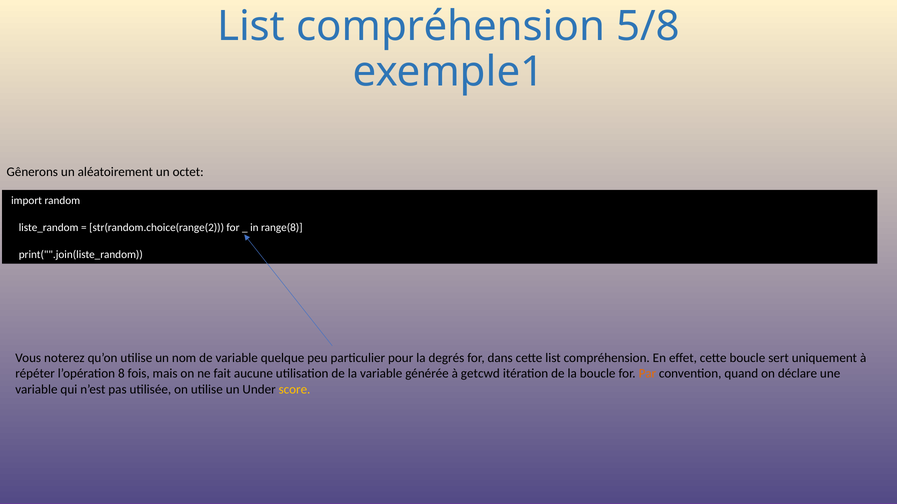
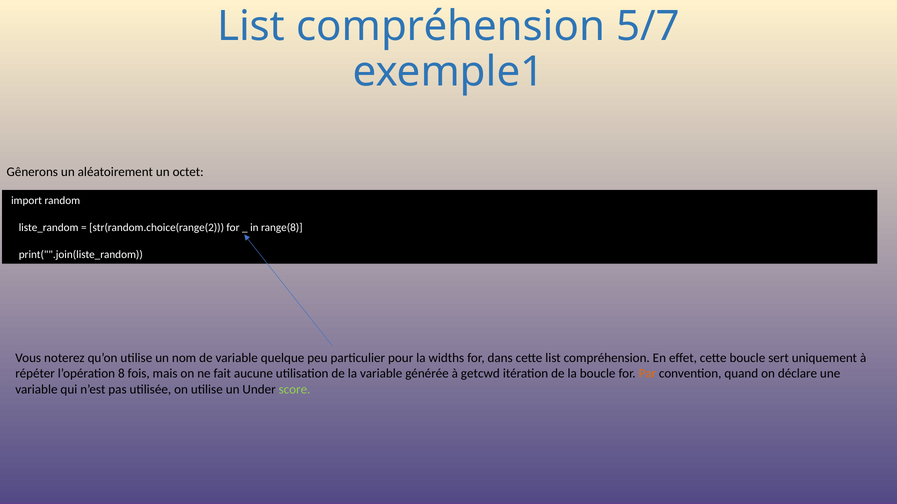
5/8: 5/8 -> 5/7 (648, 26)
degrés: degrés -> widths (446, 358)
score colour: yellow -> light green (295, 390)
